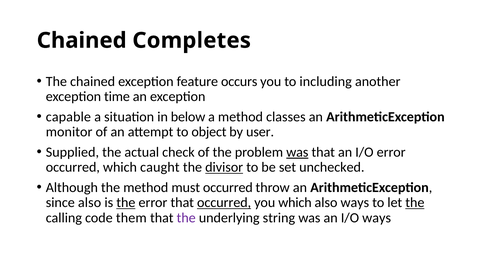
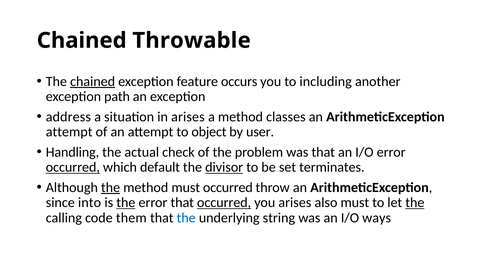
Completes: Completes -> Throwable (192, 40)
chained underline: none -> present (93, 81)
time: time -> path (117, 97)
capable: capable -> address (68, 117)
in below: below -> arises (188, 117)
monitor: monitor -> attempt (69, 132)
Supplied: Supplied -> Handling (72, 152)
was underline: present -> none (297, 152)
occurred underline: none -> present (73, 167)
caught: caught -> default (160, 167)
unchecked: unchecked -> terminates (332, 167)
the underline: none -> present (111, 187)
since also: also -> into (90, 203)
you which: which -> arises (295, 203)
also ways: ways -> must (355, 203)
the colour: purple -> blue (186, 218)
